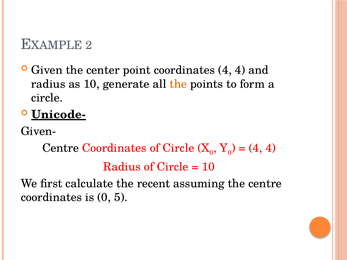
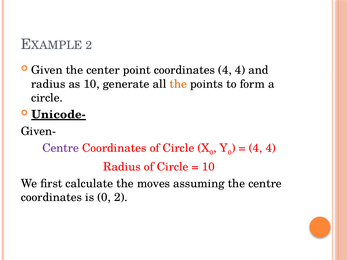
Centre colour: black -> purple (61, 148)
recent: recent -> moves (154, 184)
0 5: 5 -> 2 (121, 198)
